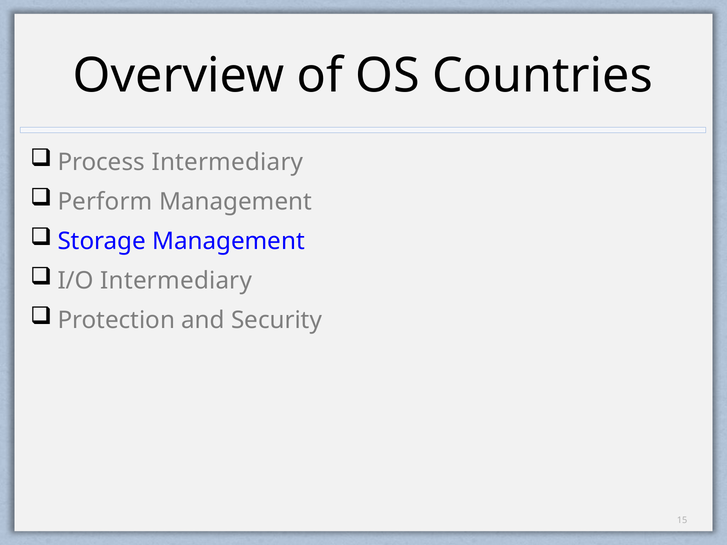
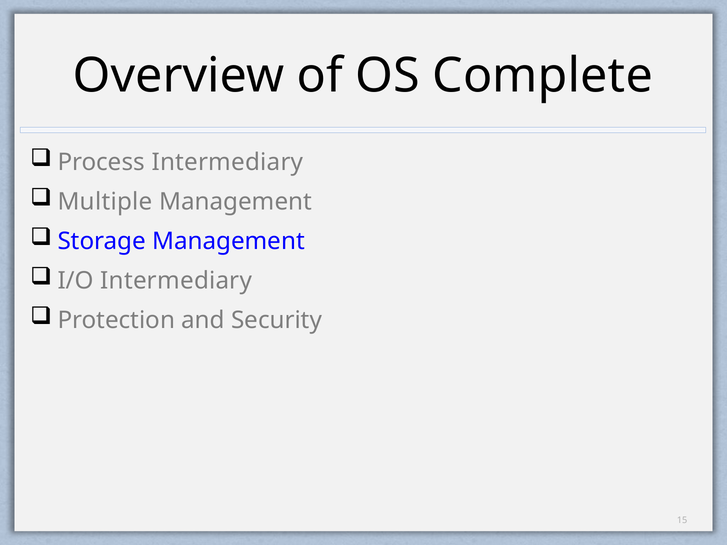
Countries: Countries -> Complete (543, 76)
Perform: Perform -> Multiple (105, 202)
